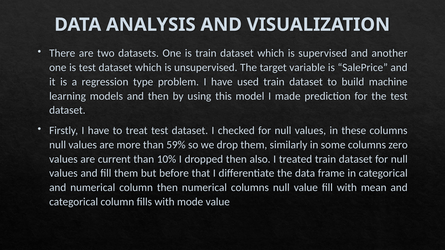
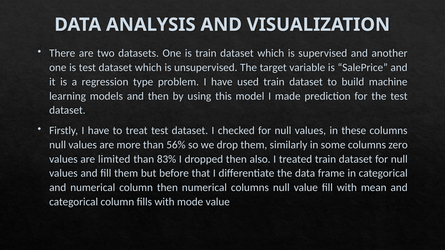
59%: 59% -> 56% (176, 145)
current: current -> limited (114, 159)
10%: 10% -> 83% (167, 159)
